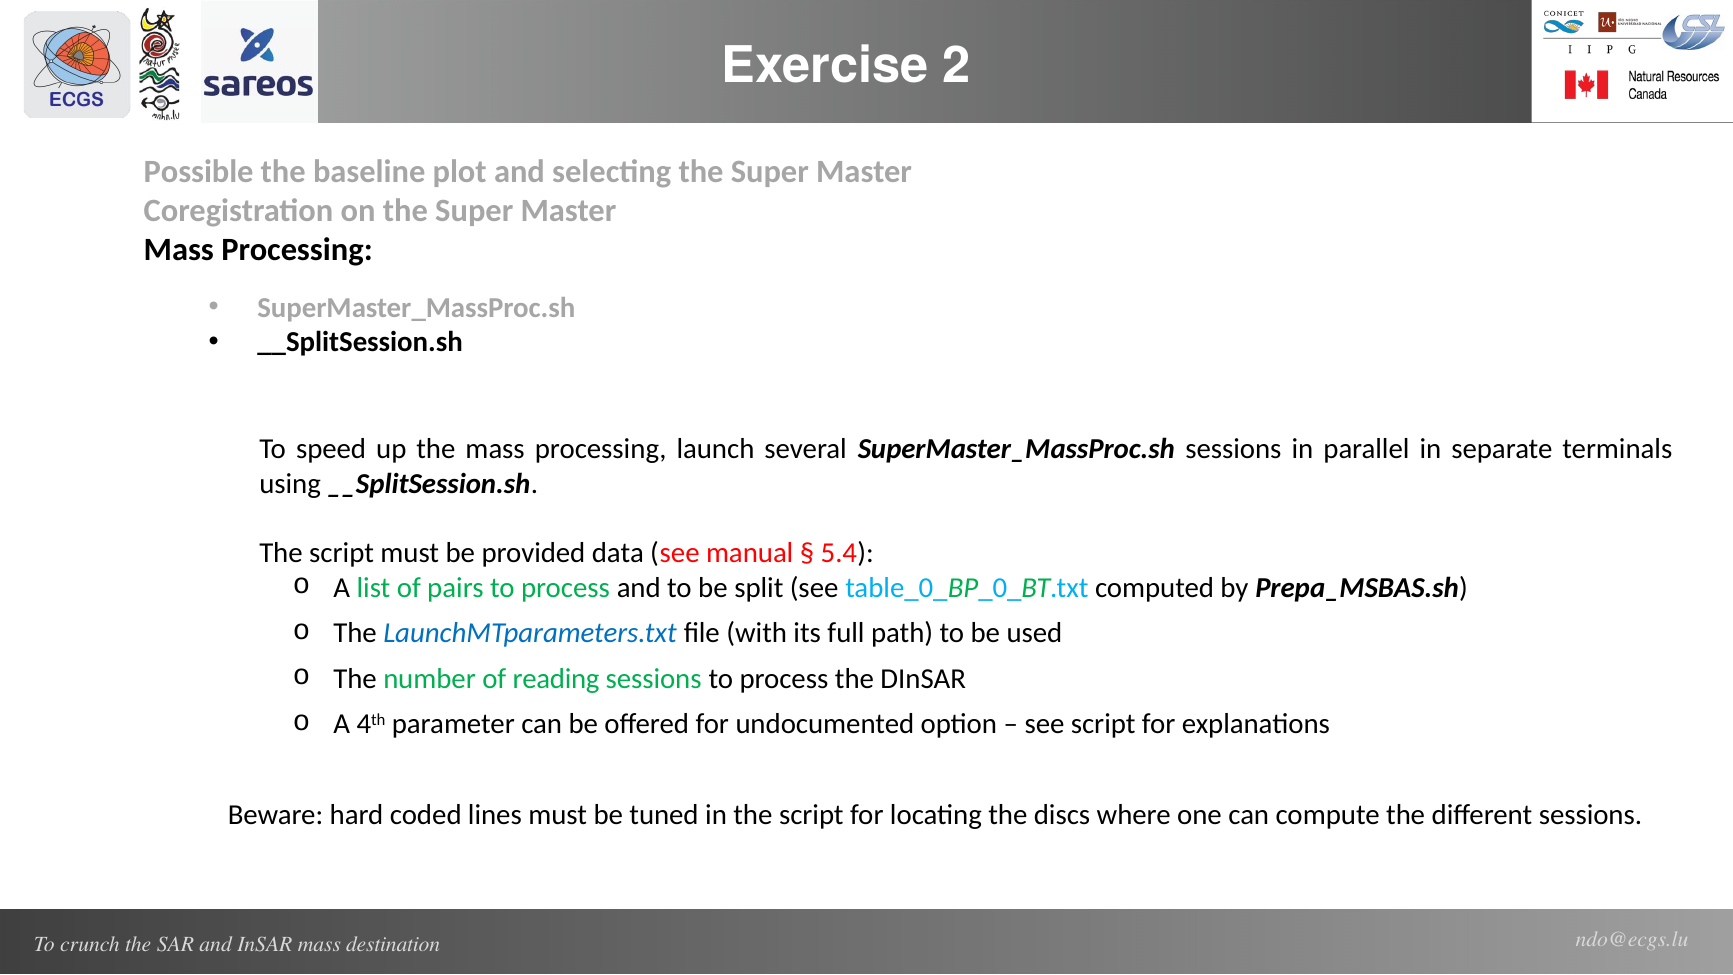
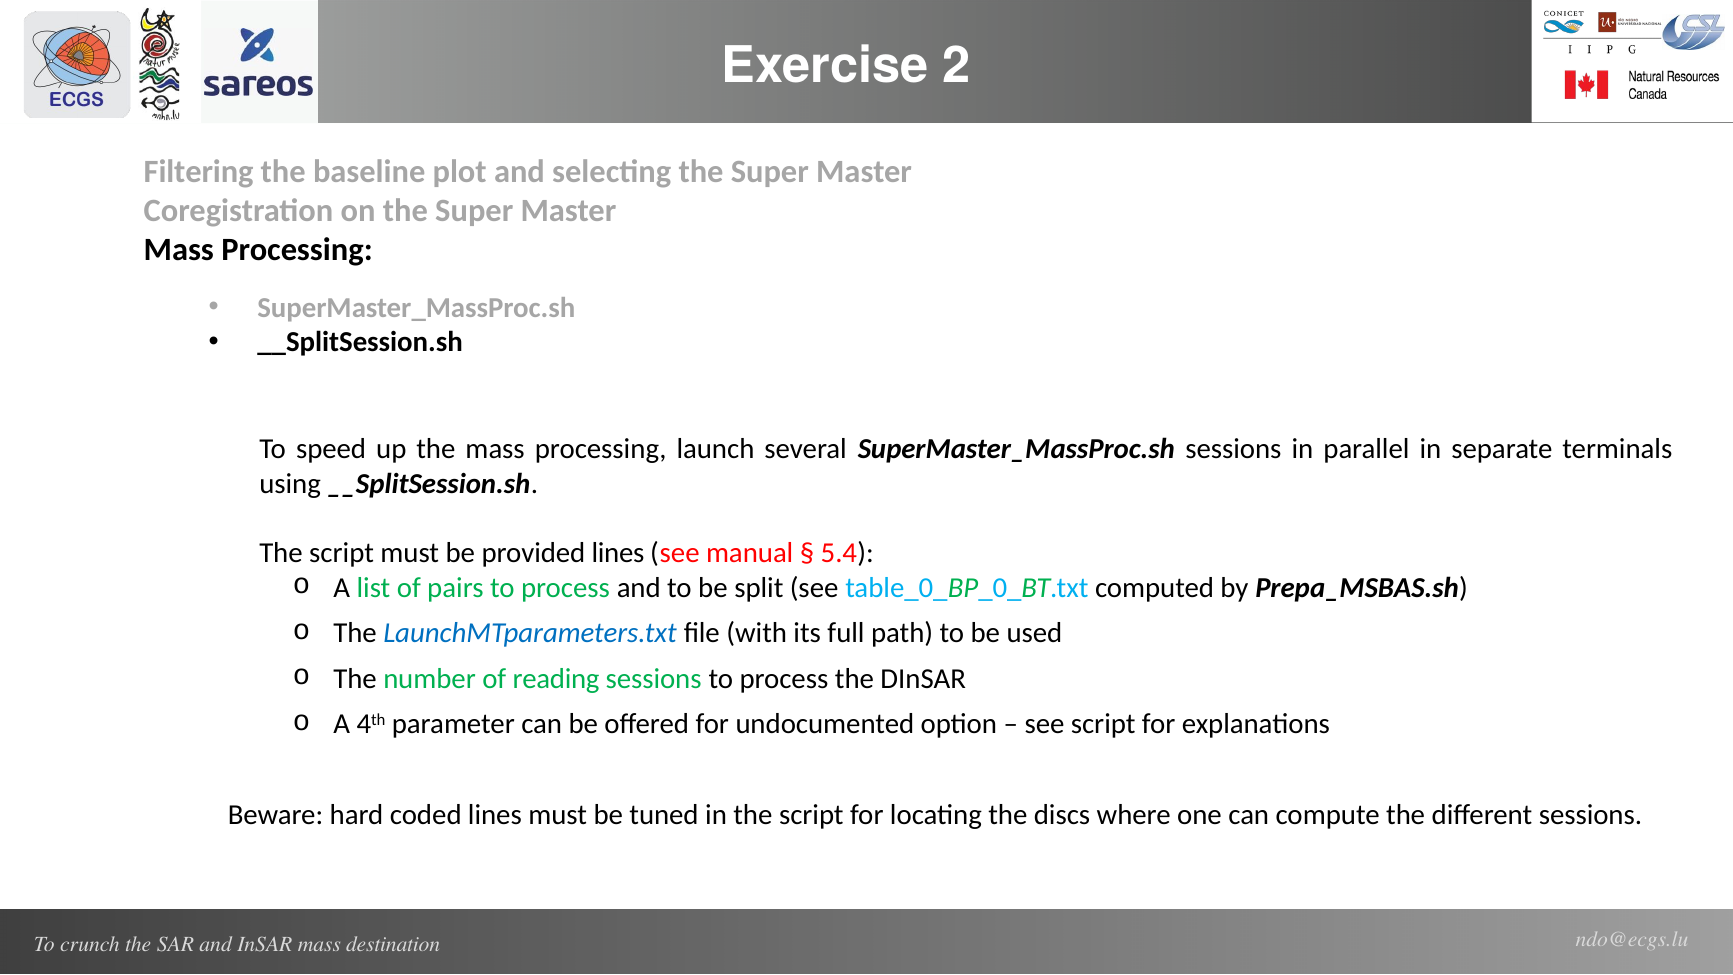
Possible: Possible -> Filtering (199, 171)
provided data: data -> lines (618, 553)
